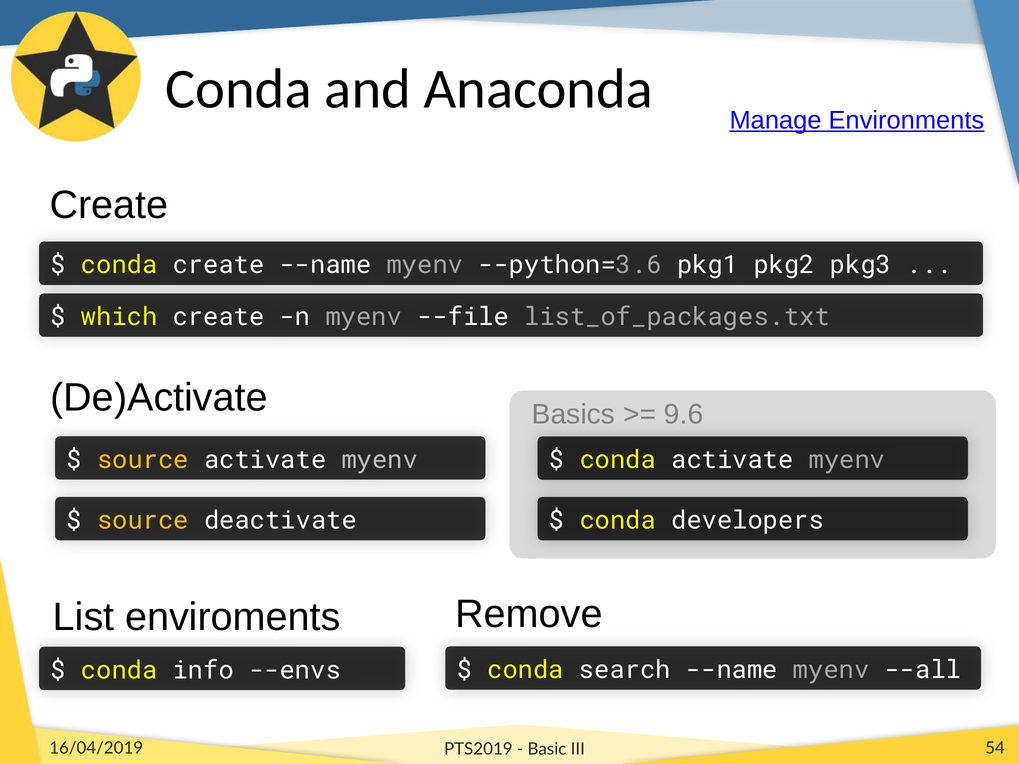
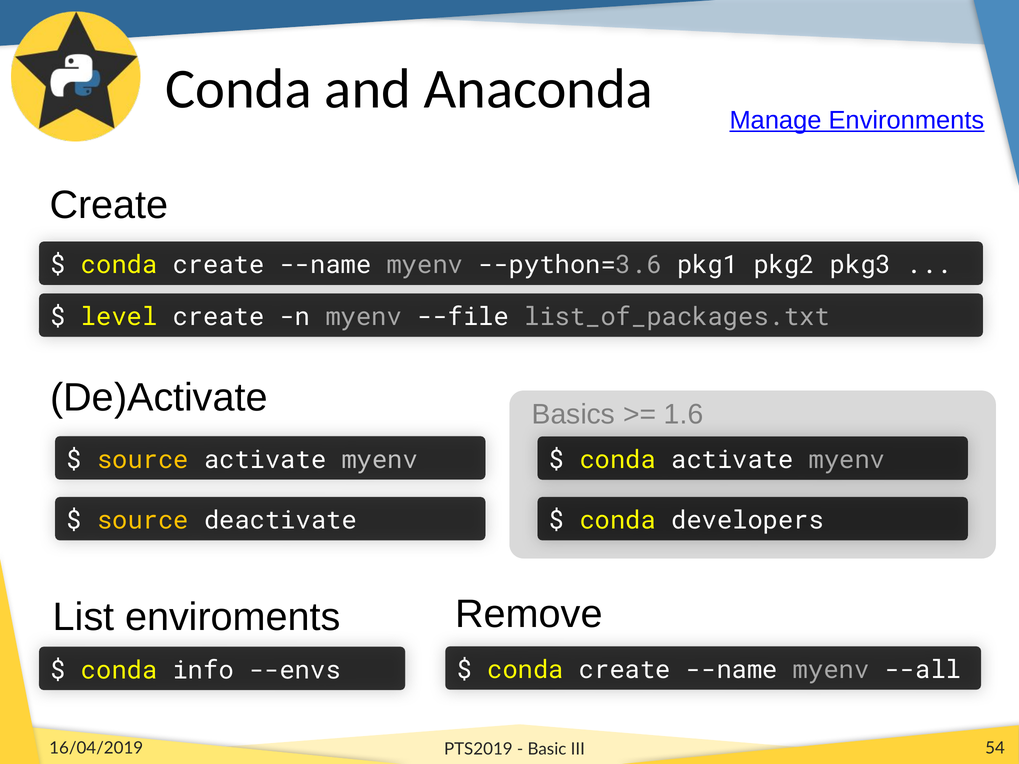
which: which -> level (119, 317)
9.6: 9.6 -> 1.6 (684, 415)
search: search -> create (625, 670)
